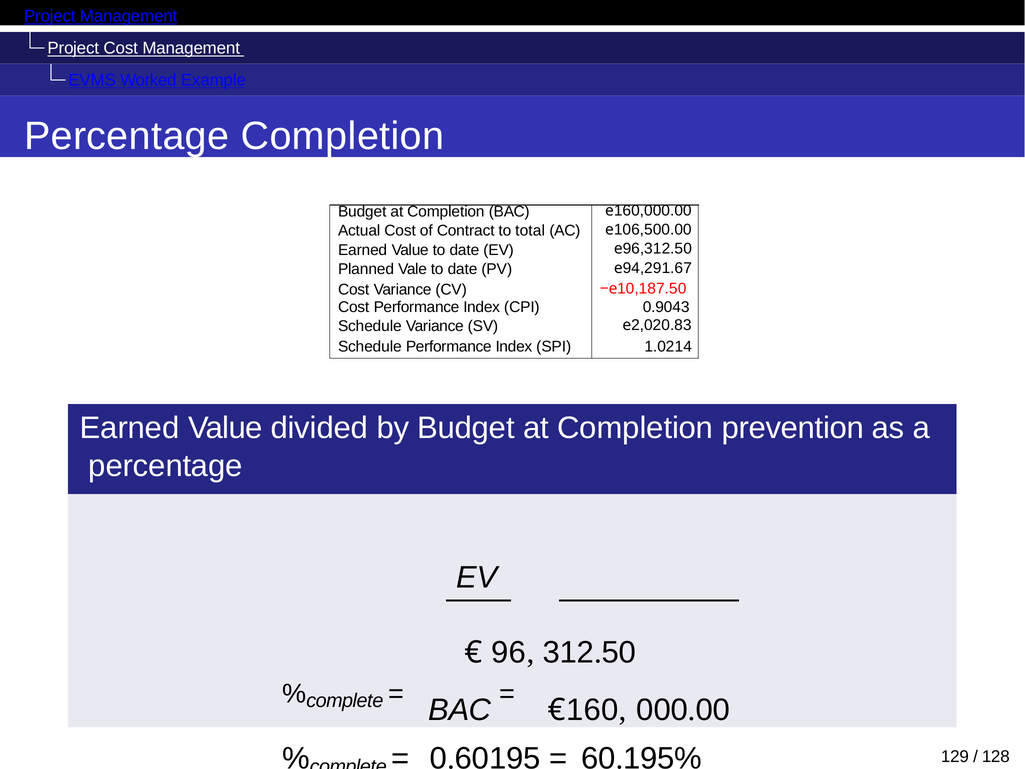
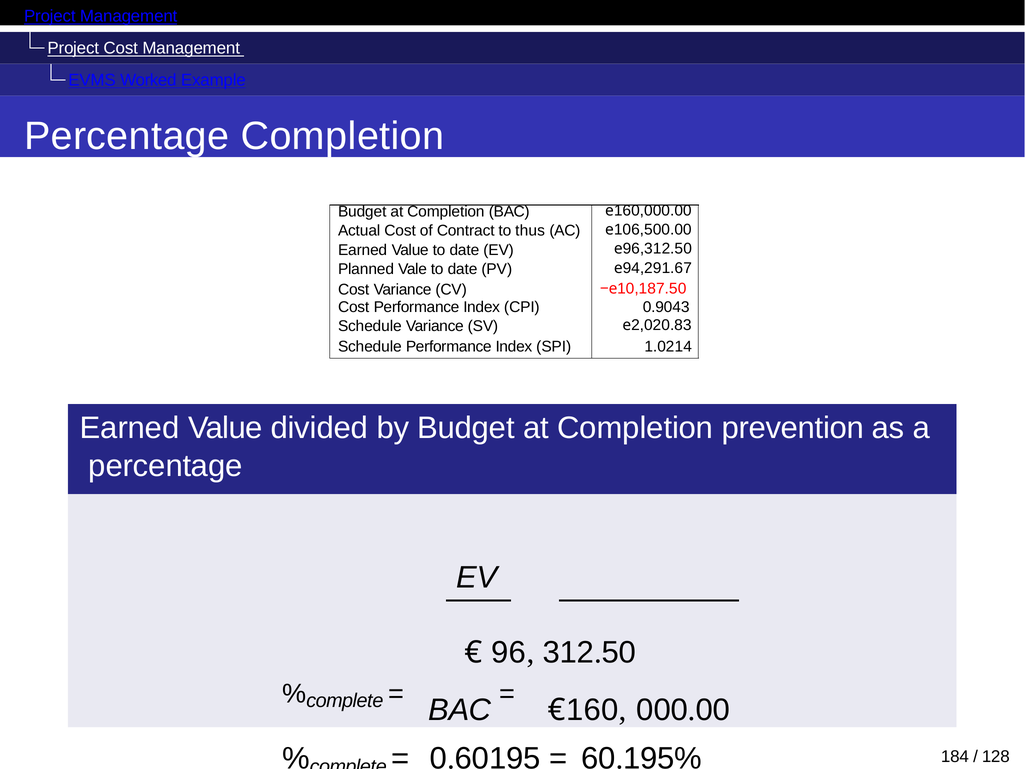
total: total -> thus (530, 231)
129: 129 -> 184 (955, 757)
